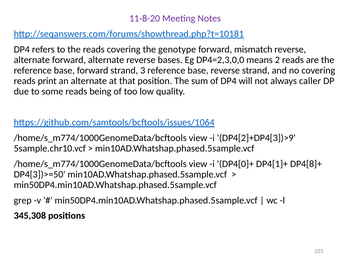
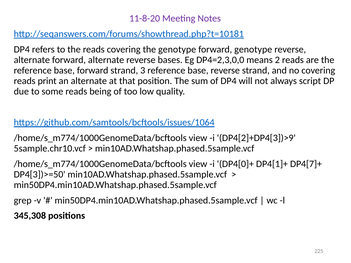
forward mismatch: mismatch -> genotype (253, 49)
caller: caller -> script (310, 81)
DP4[8]+: DP4[8]+ -> DP4[7]+ (306, 164)
